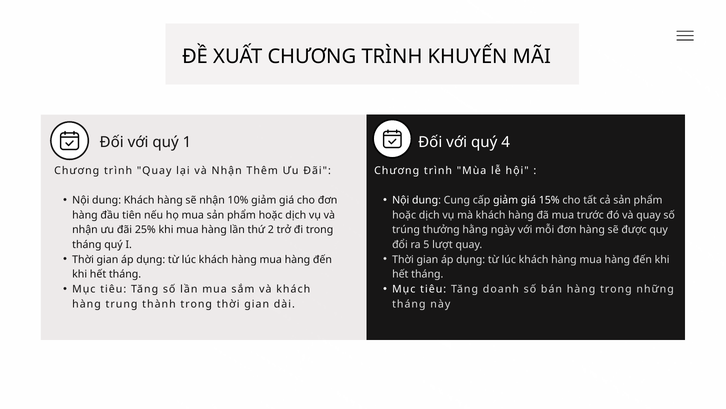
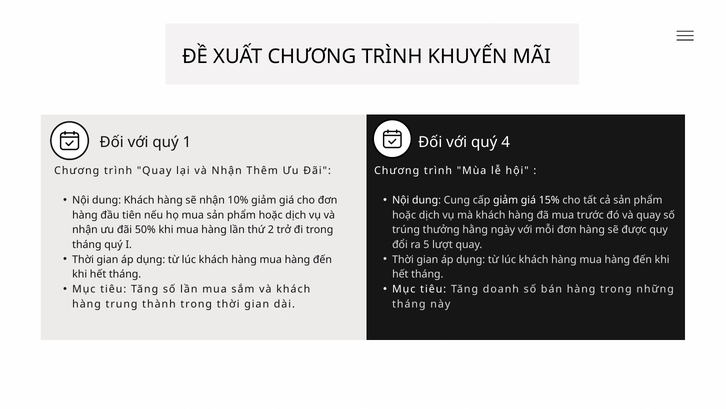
25%: 25% -> 50% (145, 230)
